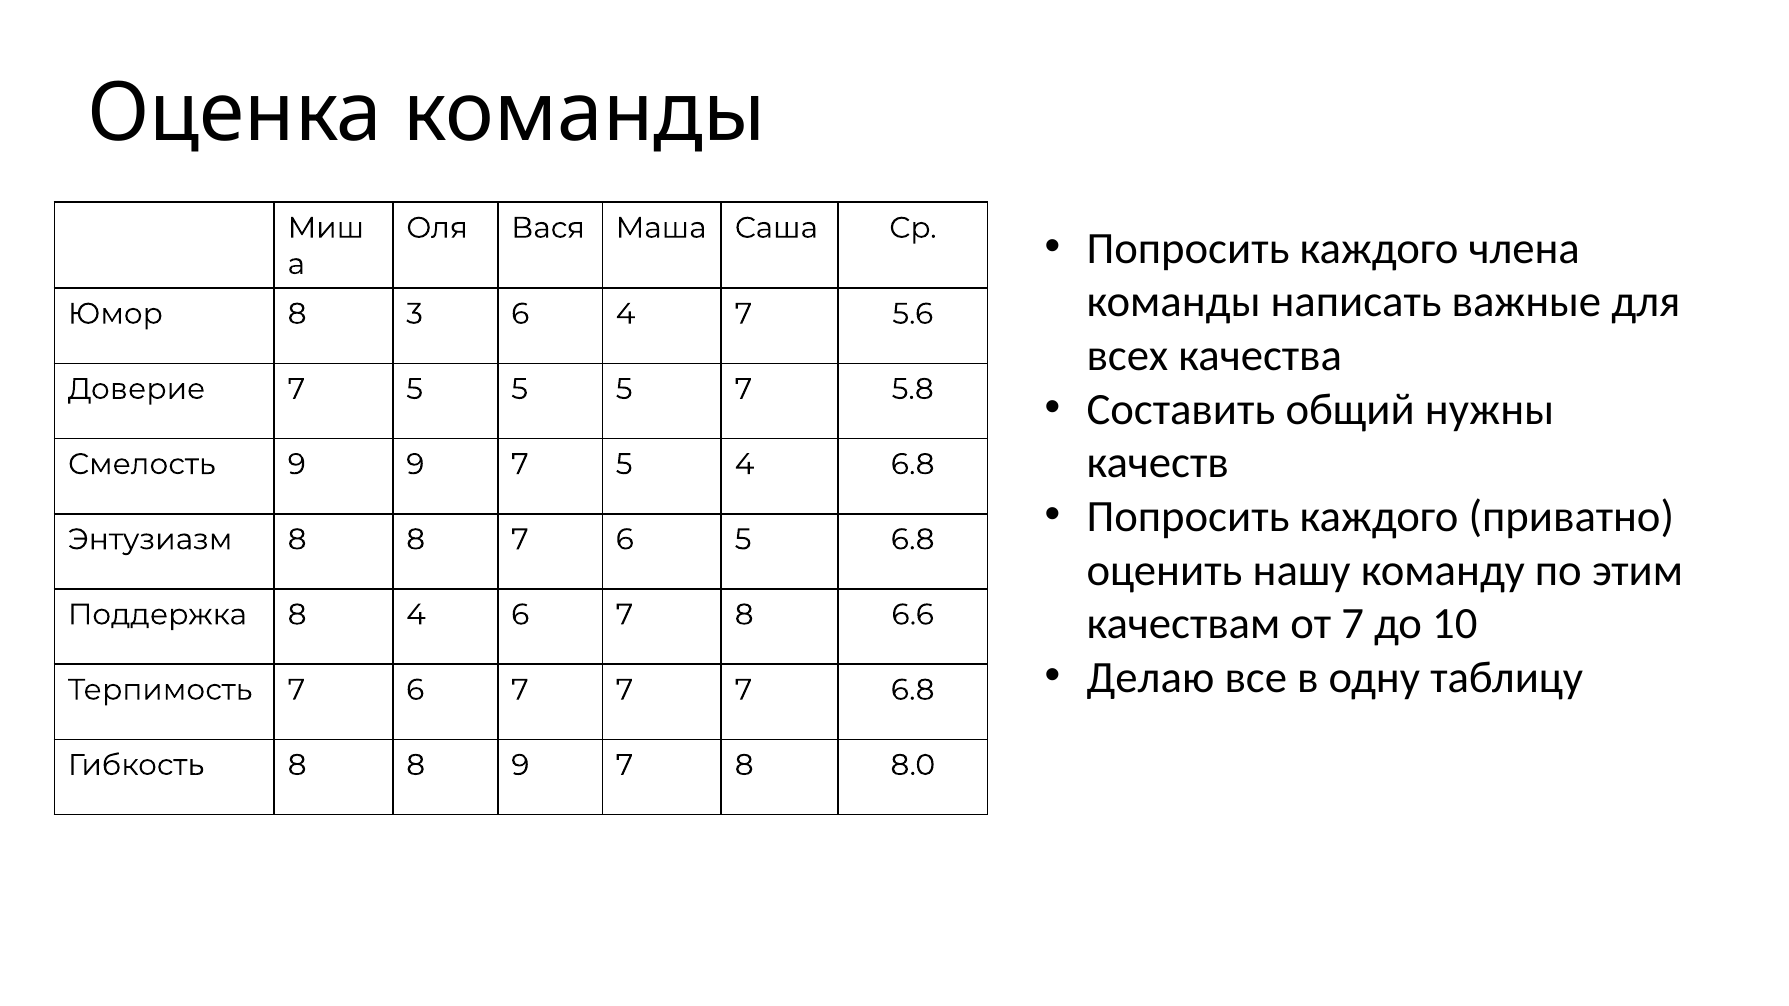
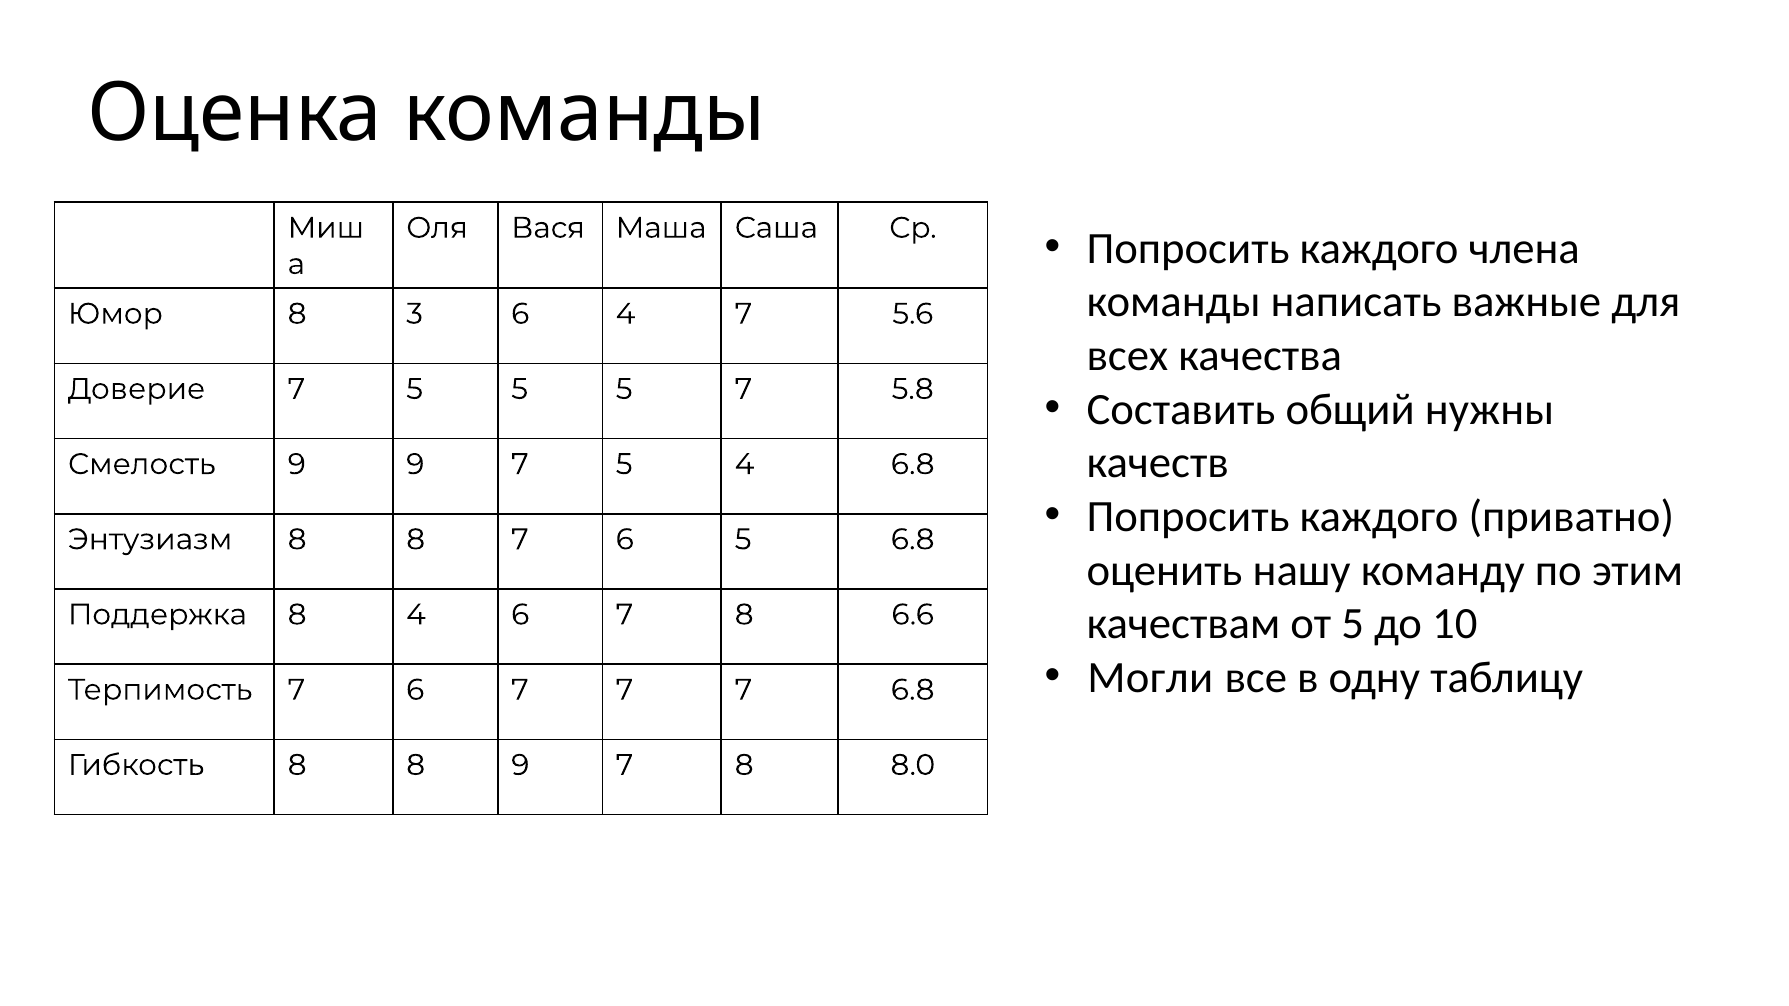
от 7: 7 -> 5 (1353, 624)
Делаю: Делаю -> Могли (1150, 678)
